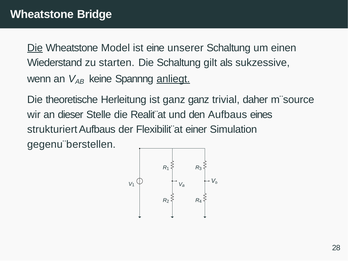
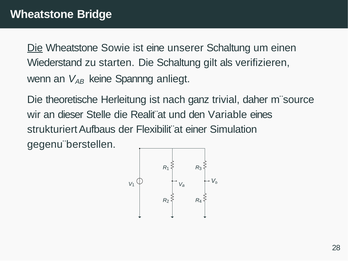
Model: Model -> Sowie (115, 48)
sukzessive: sukzessive -> verifizieren (263, 63)
anliegt underline: present -> none (173, 79)
ist ganz: ganz -> nach (174, 100)
den Aufbaus: Aufbaus -> Variable (228, 115)
